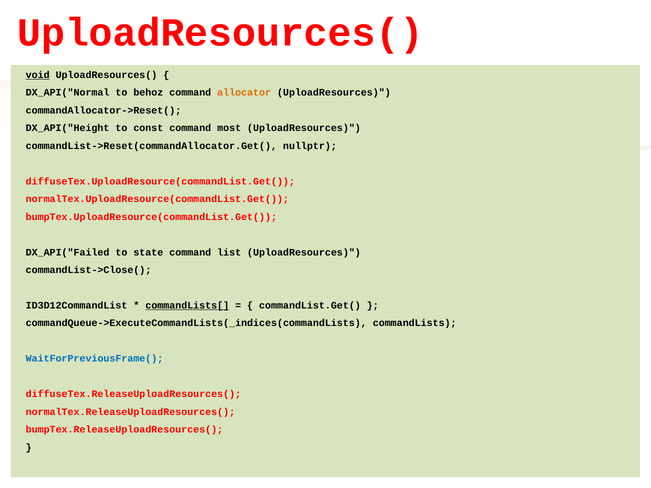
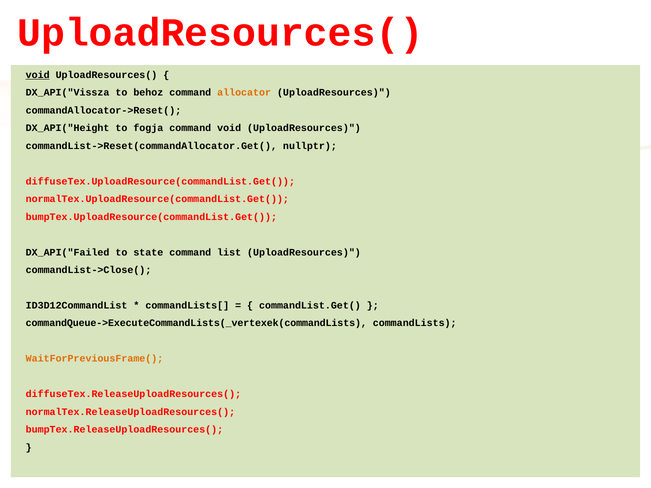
DX_API("Normal: DX_API("Normal -> DX_API("Vissza (68, 93)
const: const -> fogja (148, 128)
command most: most -> void (229, 128)
commandLists[ underline: present -> none (187, 306)
commandQueue->ExecuteCommandLists(_indices(commandLists: commandQueue->ExecuteCommandLists(_indices(commandLists -> commandQueue->ExecuteCommandLists(_vertexek(commandLists (196, 323)
WaitForPreviousFrame( colour: blue -> orange (95, 359)
